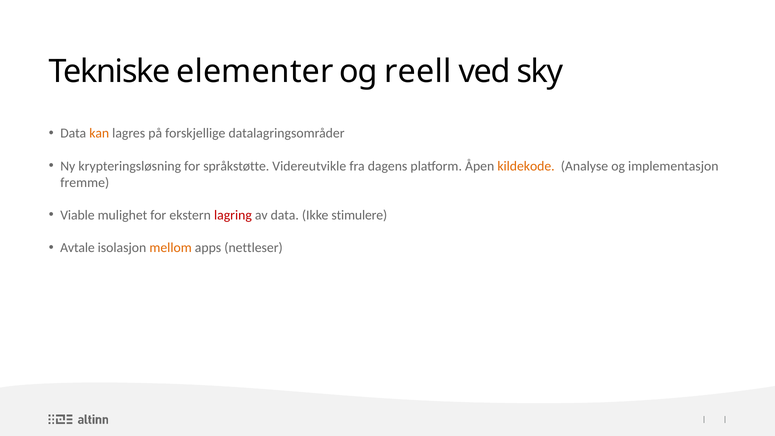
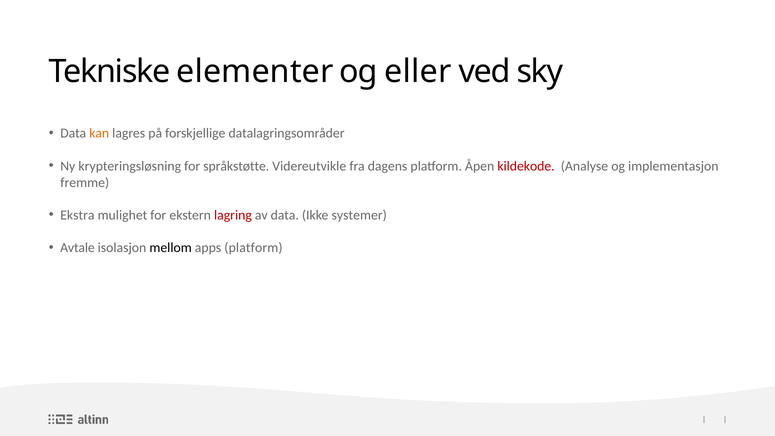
reell: reell -> eller (418, 72)
kildekode colour: orange -> red (526, 166)
Viable: Viable -> Ekstra (77, 215)
stimulere: stimulere -> systemer (359, 215)
mellom colour: orange -> black (171, 248)
apps nettleser: nettleser -> platform (253, 248)
